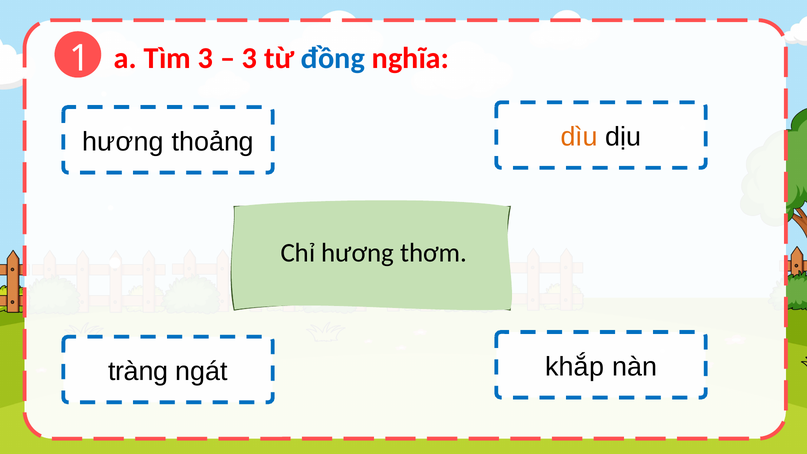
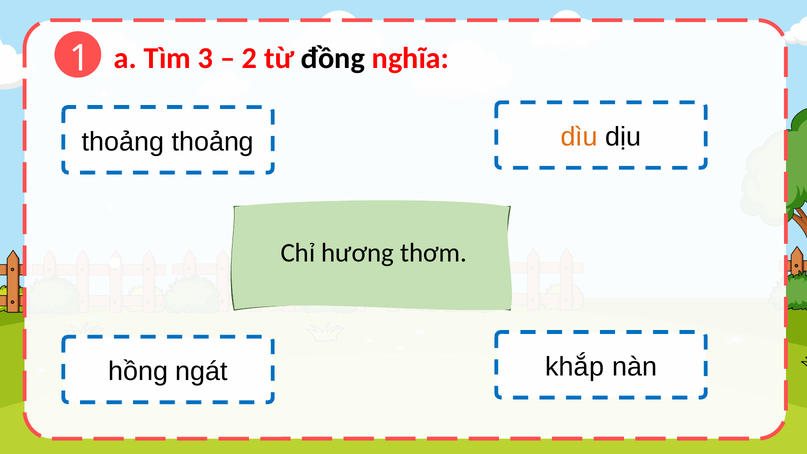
3: 3 -> 2 (250, 58)
đồng colour: blue -> black (333, 58)
hương: hương -> thoảng (123, 142)
tràng: tràng -> hồng (138, 371)
